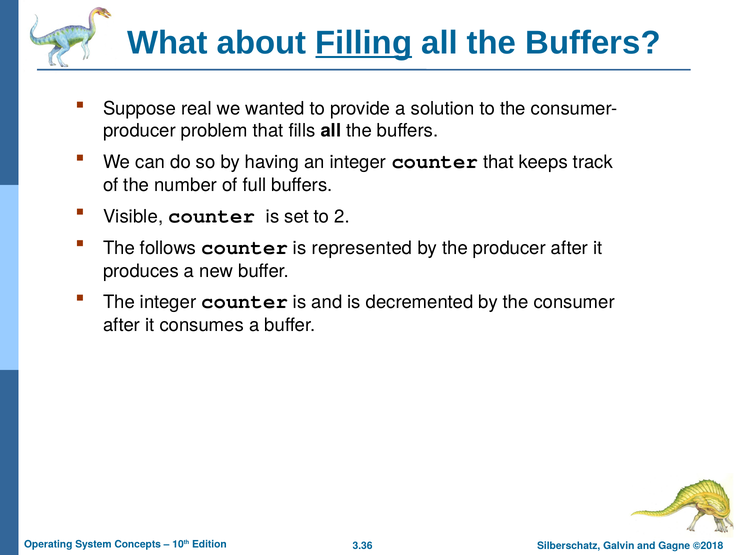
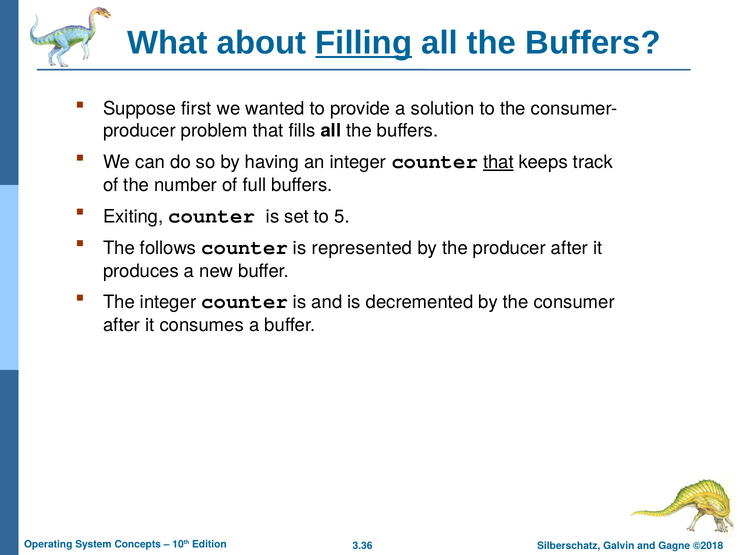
real: real -> first (196, 109)
that underline: none -> present (498, 162)
Visible: Visible -> Exiting (133, 216)
2: 2 -> 5 (342, 216)
